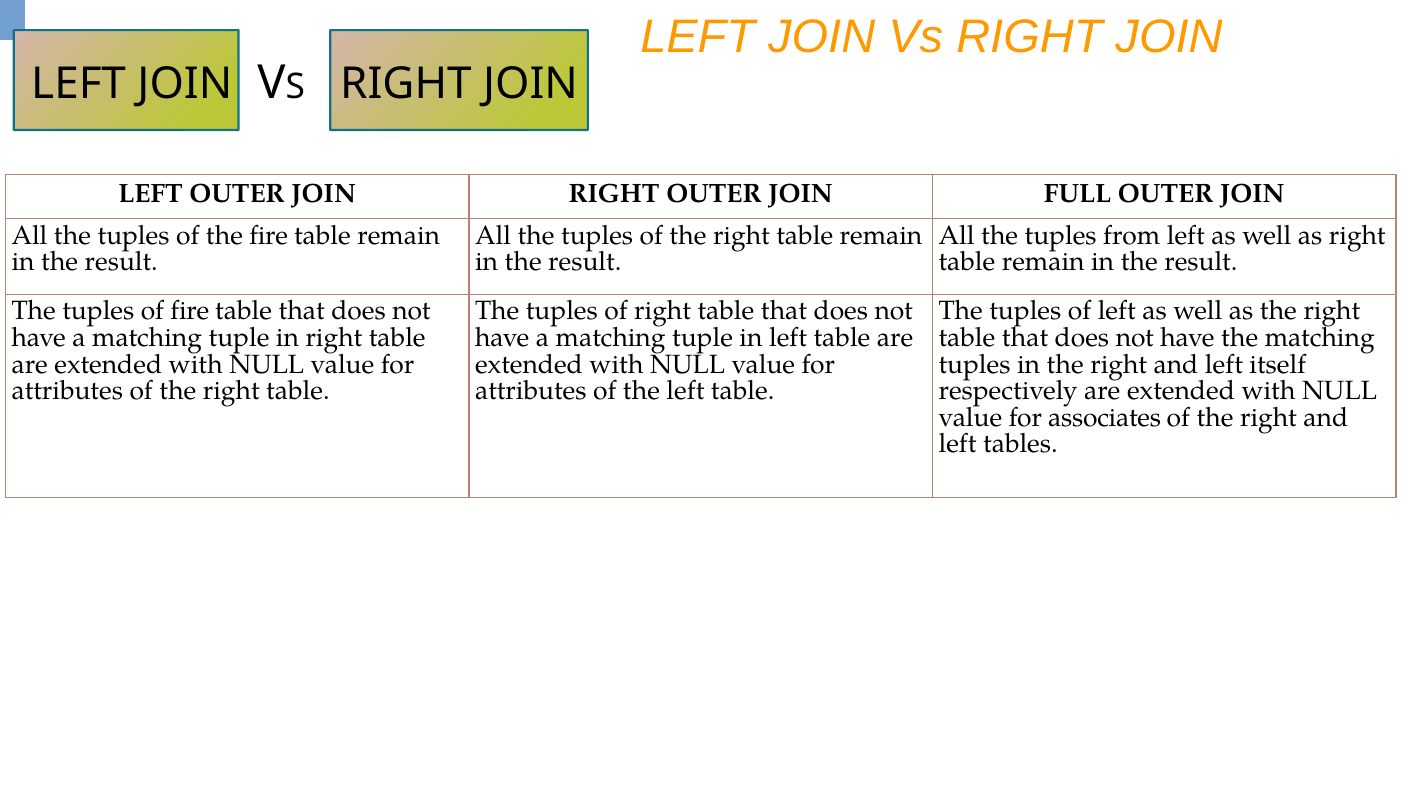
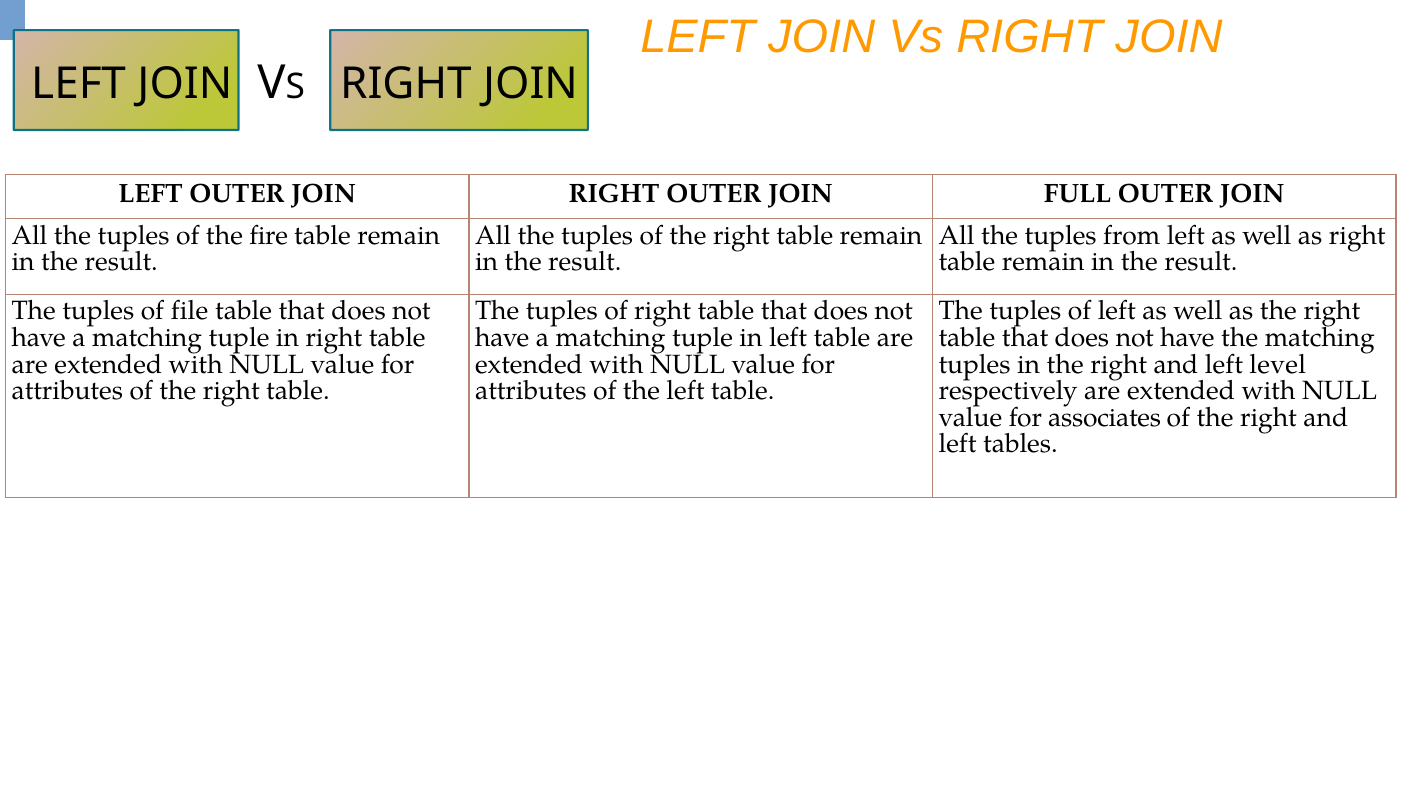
of fire: fire -> file (190, 311)
itself: itself -> level (1278, 364)
